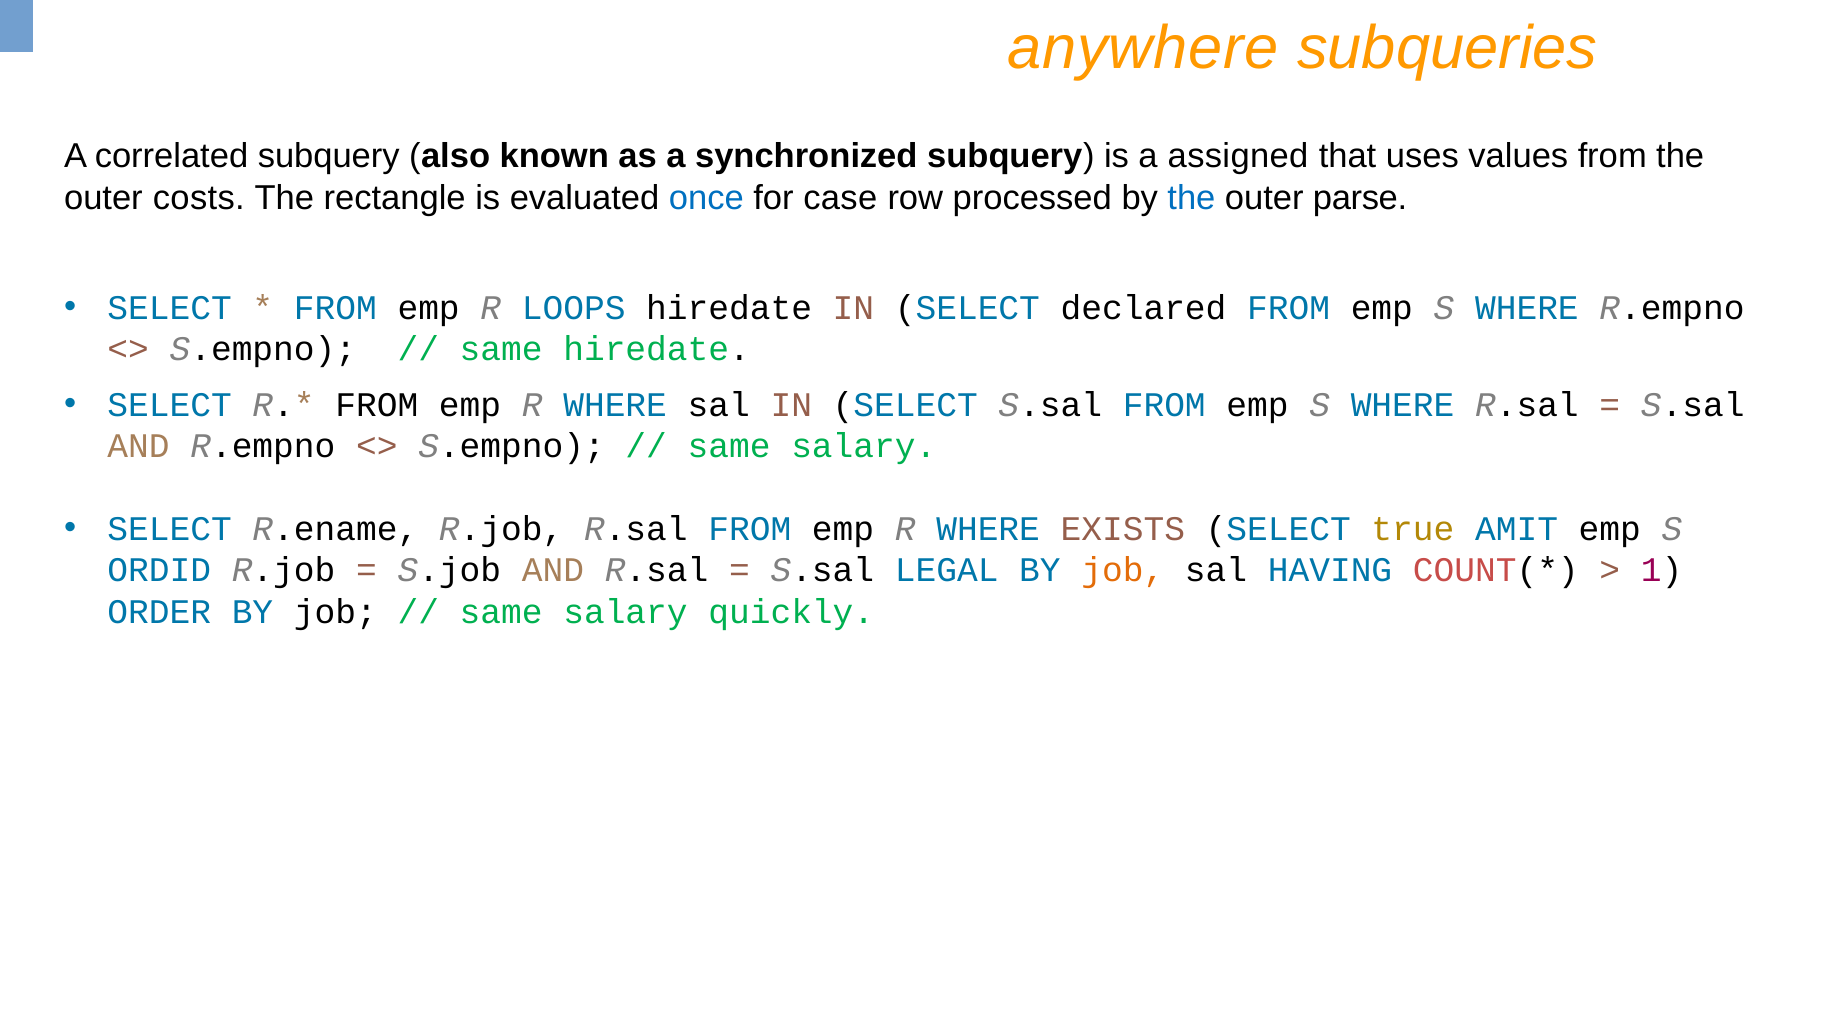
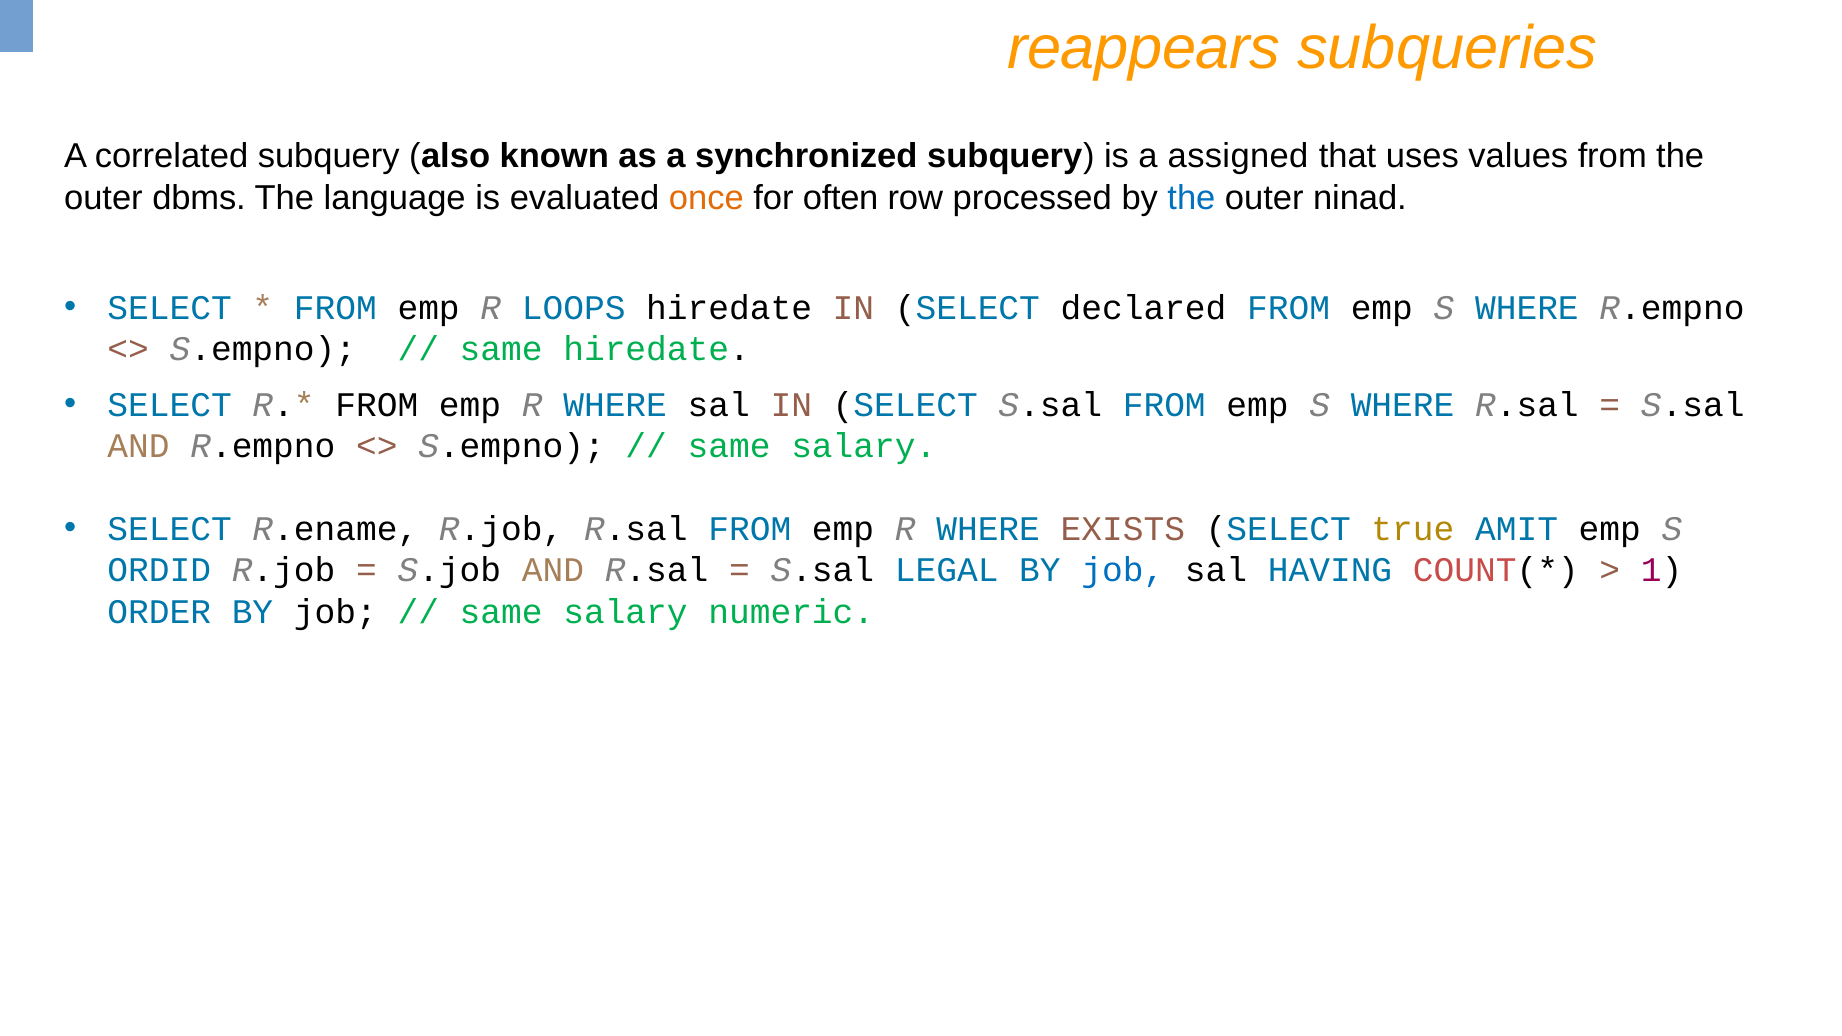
anywhere: anywhere -> reappears (1144, 48)
costs: costs -> dbms (199, 198)
rectangle: rectangle -> language (395, 198)
once colour: blue -> orange (706, 198)
case: case -> often (841, 198)
parse: parse -> ninad (1360, 198)
job colour: orange -> blue (1123, 571)
quickly: quickly -> numeric (791, 612)
